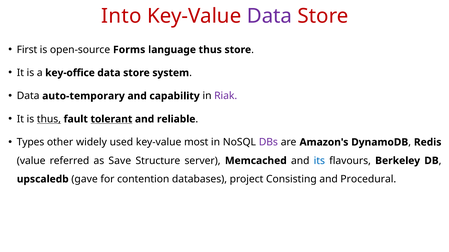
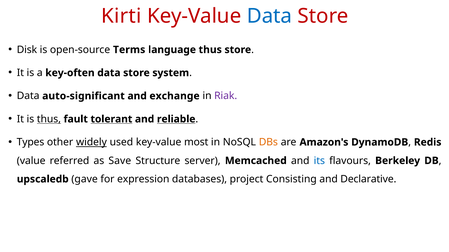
Into: Into -> Kirti (121, 16)
Data colour: purple -> blue (269, 16)
First: First -> Disk (27, 50)
Forms: Forms -> Terms (129, 50)
key-office: key-office -> key-often (70, 73)
auto-temporary: auto-temporary -> auto-significant (83, 96)
capability: capability -> exchange (175, 96)
reliable underline: none -> present (176, 119)
widely underline: none -> present (91, 143)
DBs colour: purple -> orange (268, 143)
contention: contention -> expression (143, 179)
Procedural: Procedural -> Declarative (368, 179)
